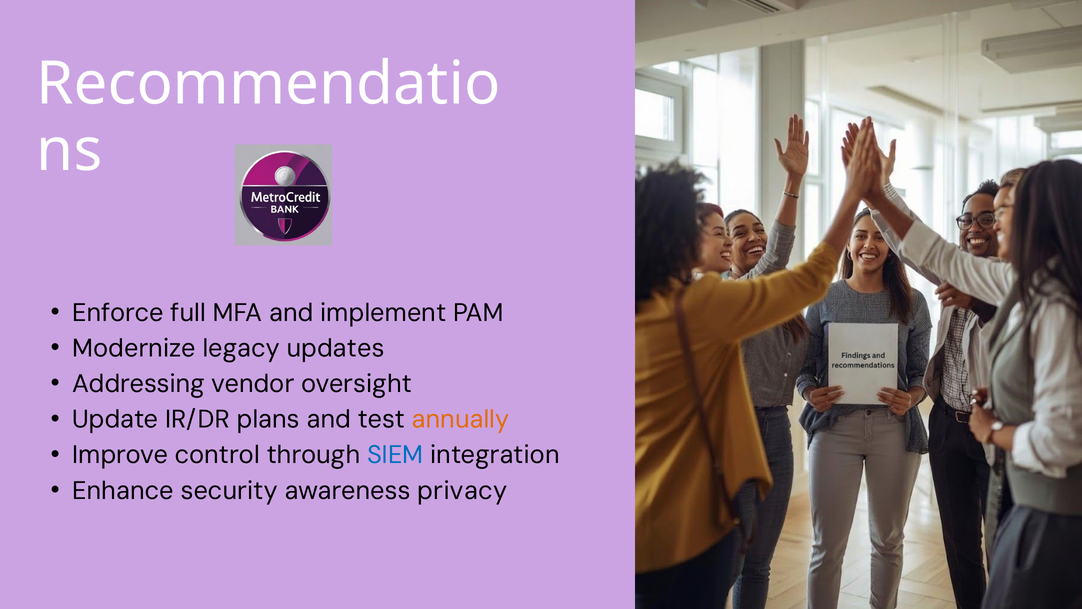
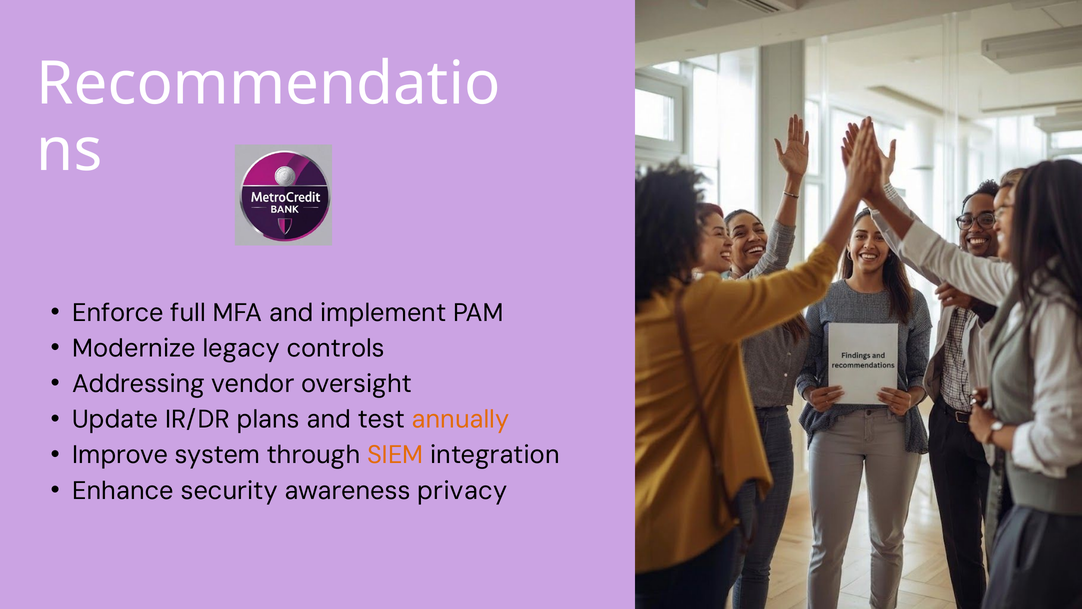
updates: updates -> controls (336, 348)
control: control -> system (217, 455)
SIEM colour: blue -> orange (395, 455)
